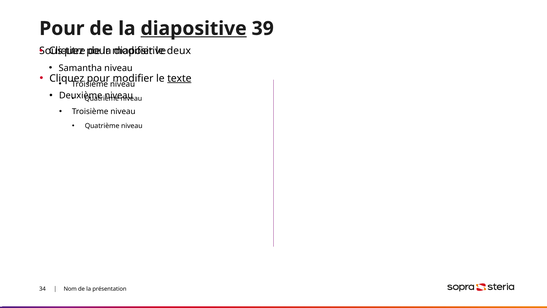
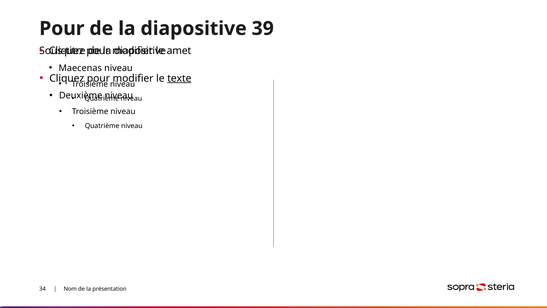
diapositive underline: present -> none (194, 28)
deux: deux -> amet (179, 51)
Samantha: Samantha -> Maecenas (80, 68)
